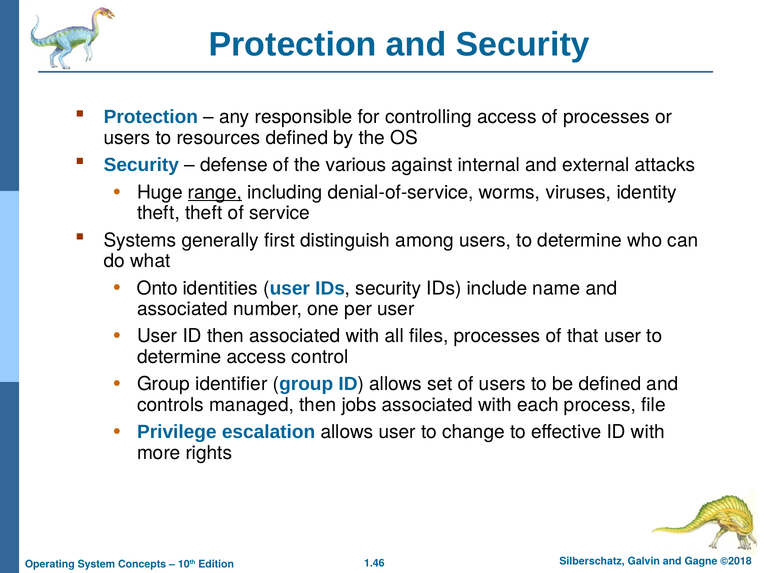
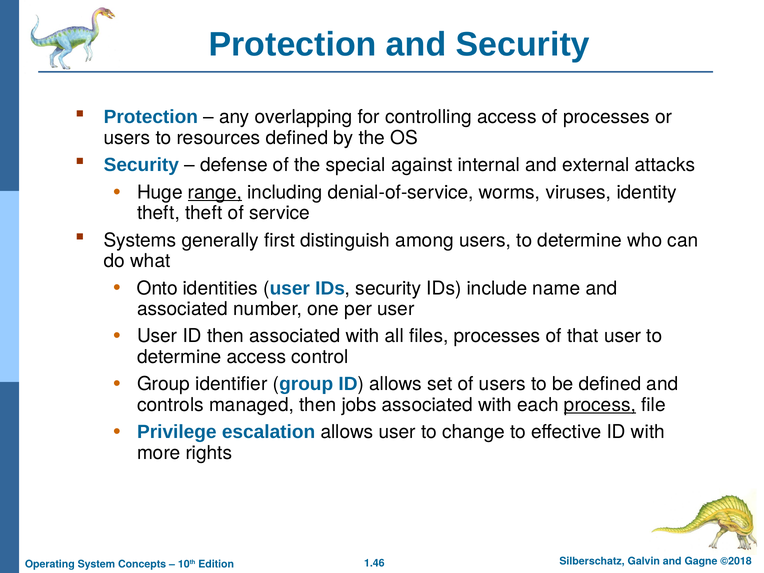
responsible: responsible -> overlapping (304, 117)
various: various -> special (356, 165)
process underline: none -> present (600, 405)
